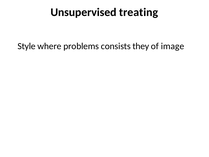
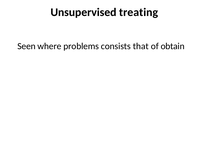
Style: Style -> Seen (27, 46)
they: they -> that (141, 46)
image: image -> obtain (173, 46)
